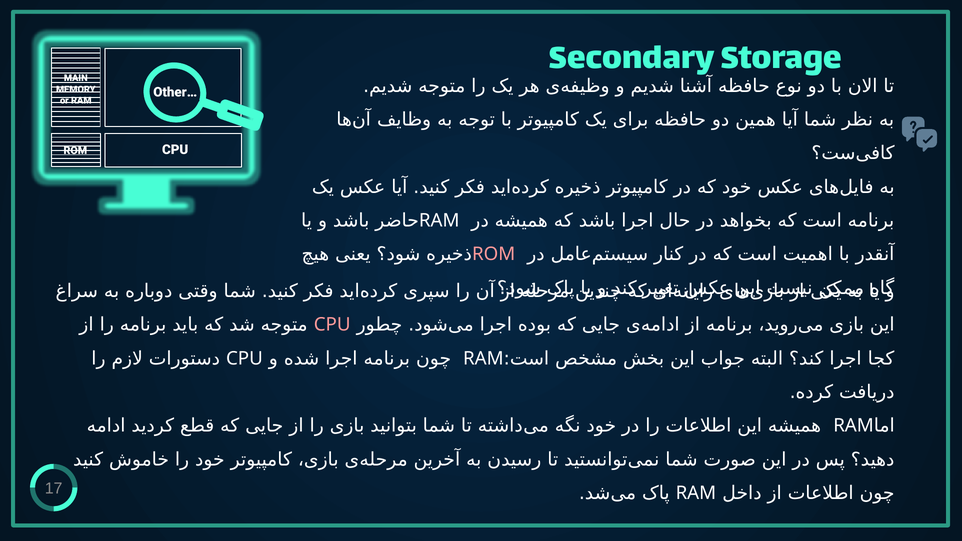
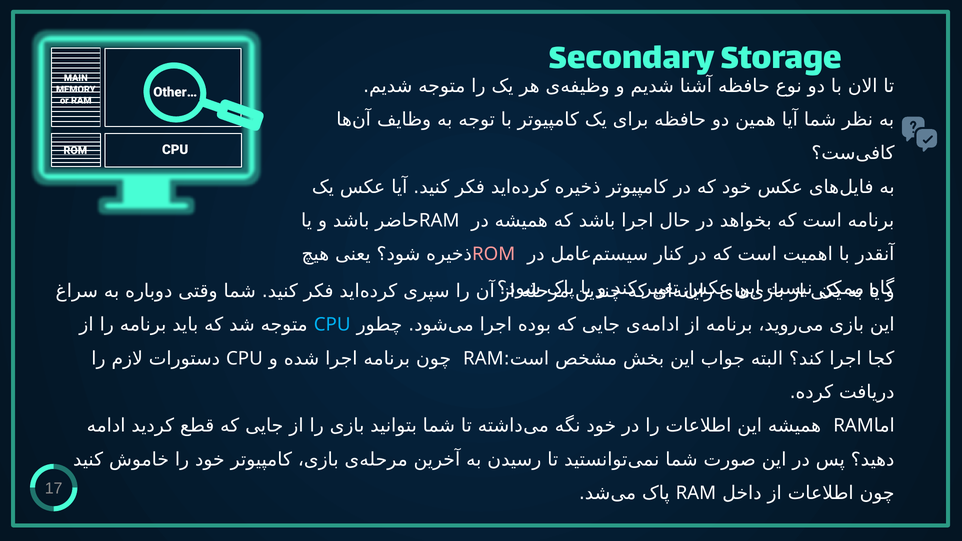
CPU colour: pink -> light blue (332, 325)
